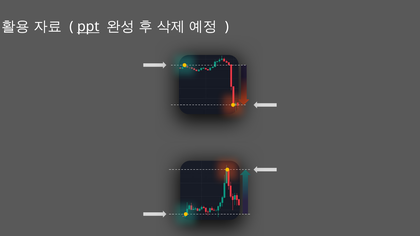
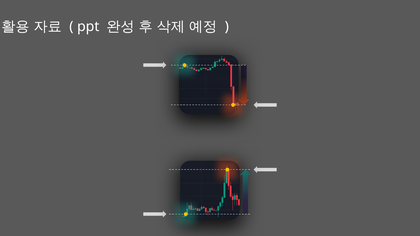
ppt underline: present -> none (88, 27)
